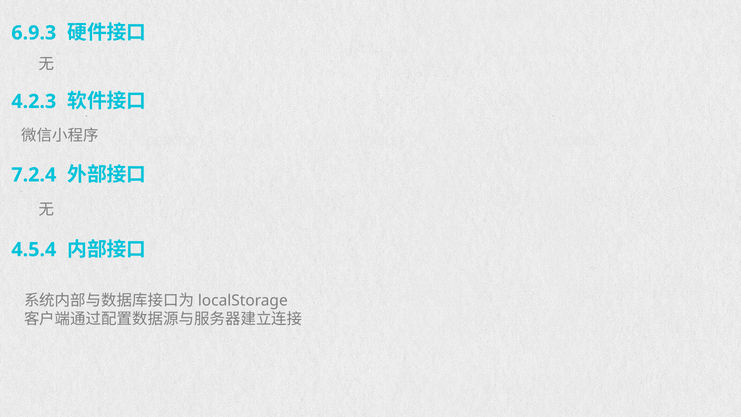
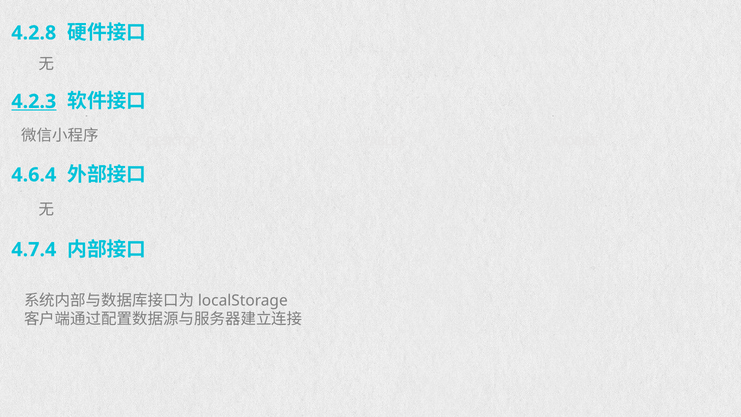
6.9.3: 6.9.3 -> 4.2.8 (34, 33)
4.2.3 underline: none -> present (34, 101)
7.2.4: 7.2.4 -> 4.6.4 (34, 175)
4.5.4: 4.5.4 -> 4.7.4 (34, 250)
